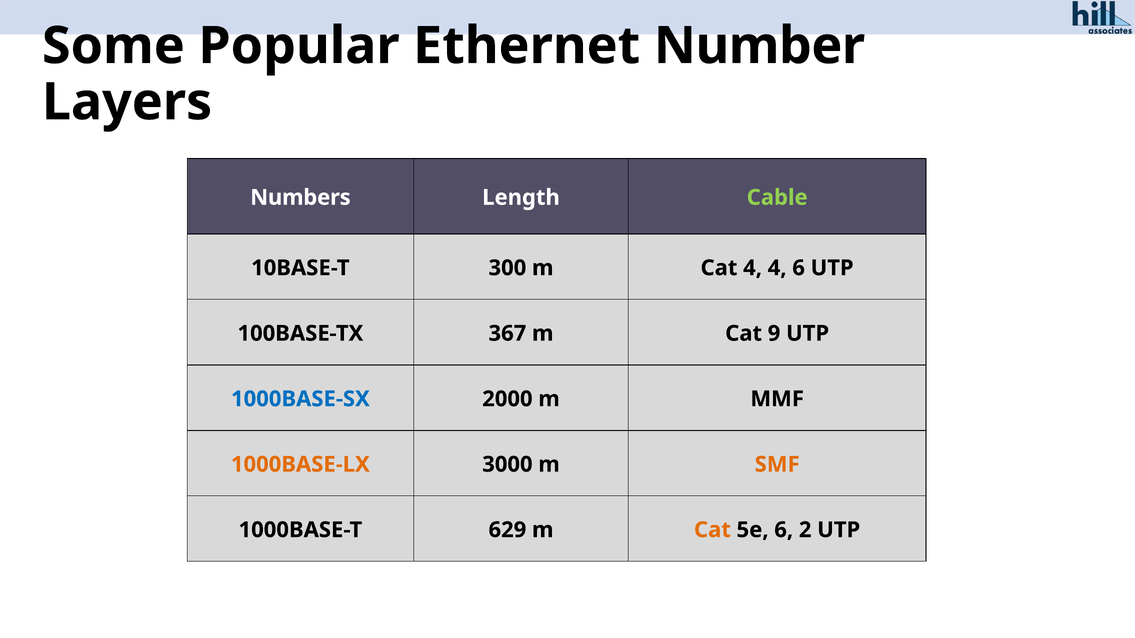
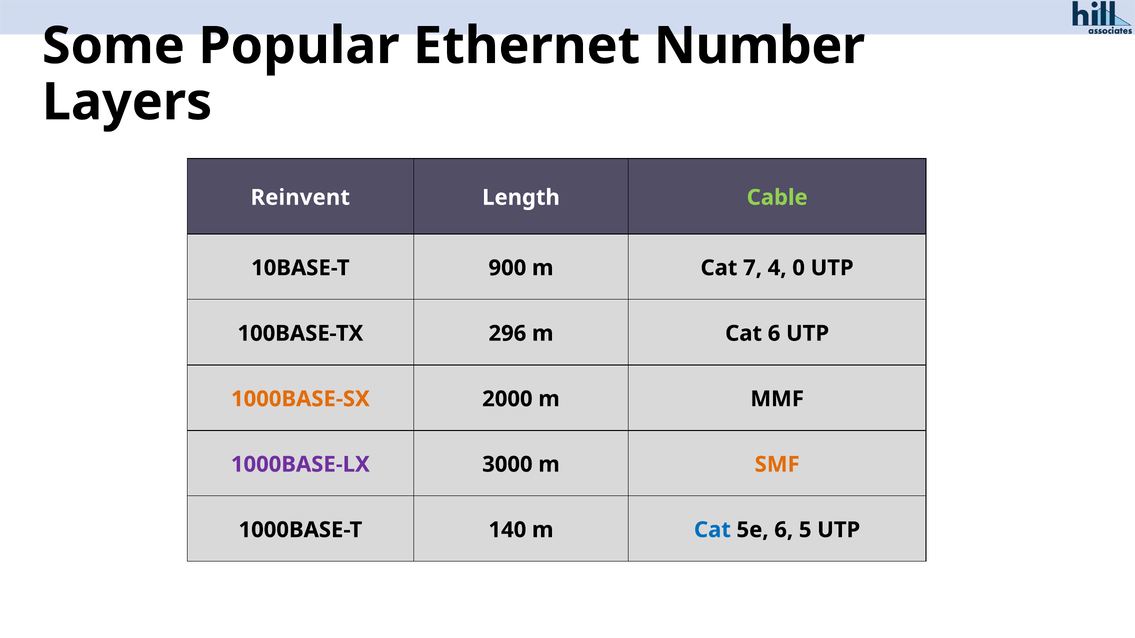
Numbers: Numbers -> Reinvent (300, 198)
300: 300 -> 900 (507, 268)
Cat 4: 4 -> 7 (753, 268)
4 6: 6 -> 0 (799, 268)
367: 367 -> 296 (507, 334)
Cat 9: 9 -> 6 (774, 334)
1000BASE-SX colour: blue -> orange (300, 399)
1000BASE-LX colour: orange -> purple (300, 465)
629: 629 -> 140 (507, 530)
Cat colour: orange -> blue (712, 530)
2: 2 -> 5 (805, 530)
